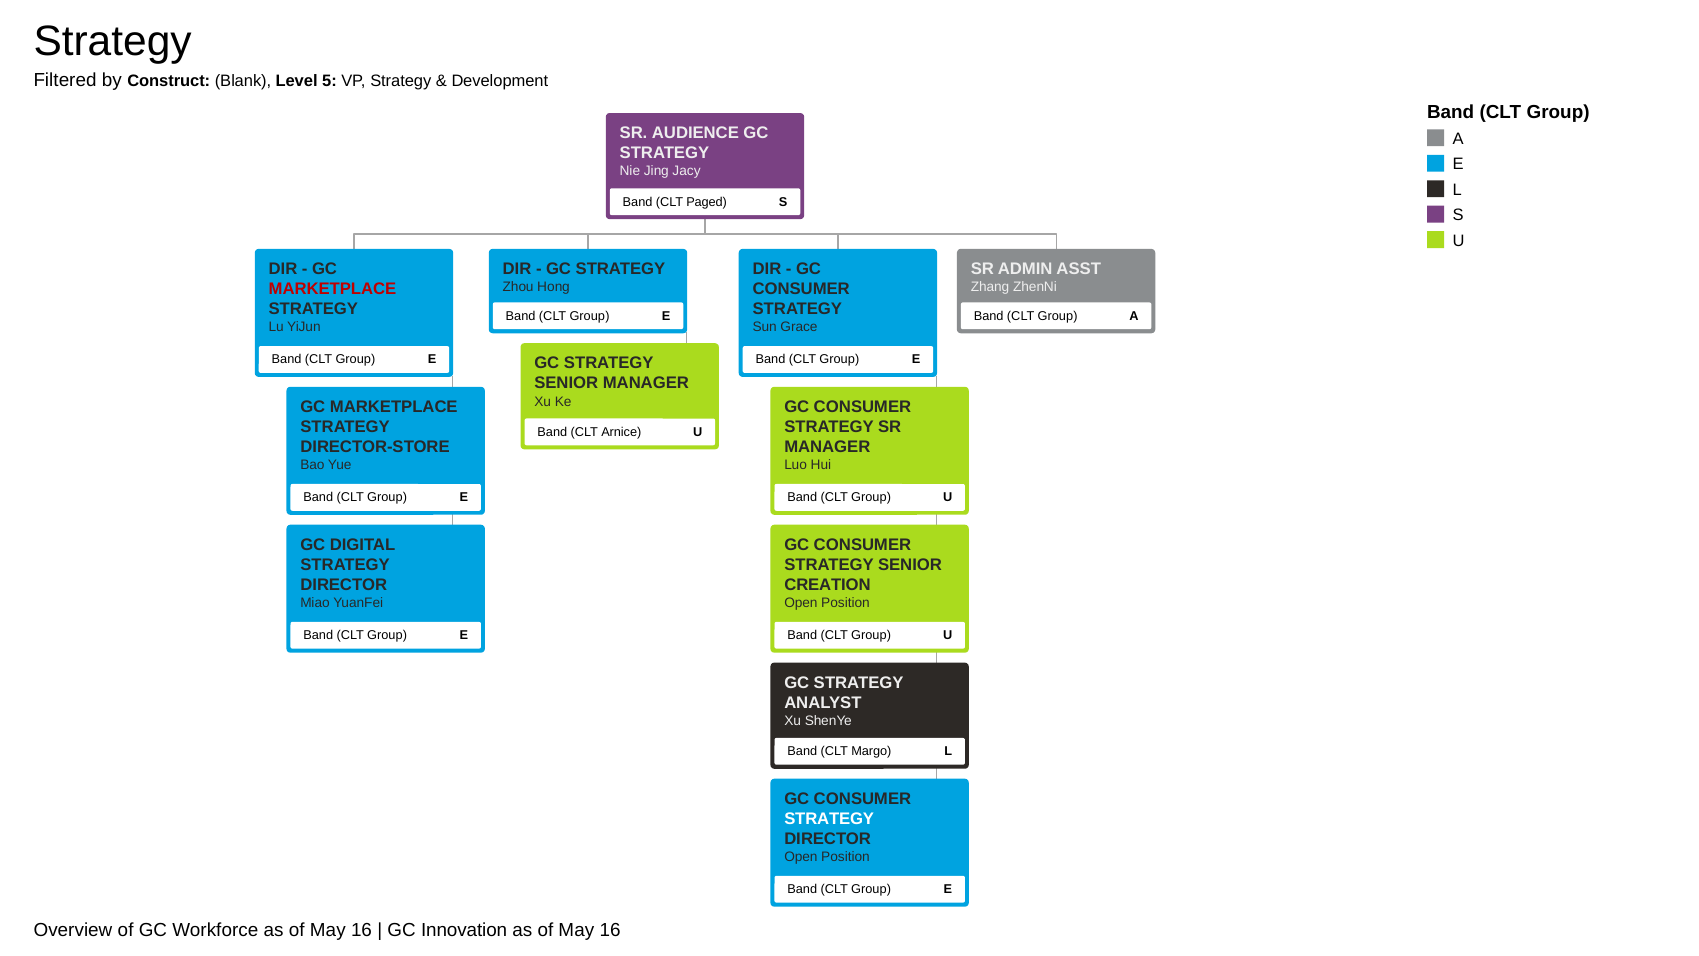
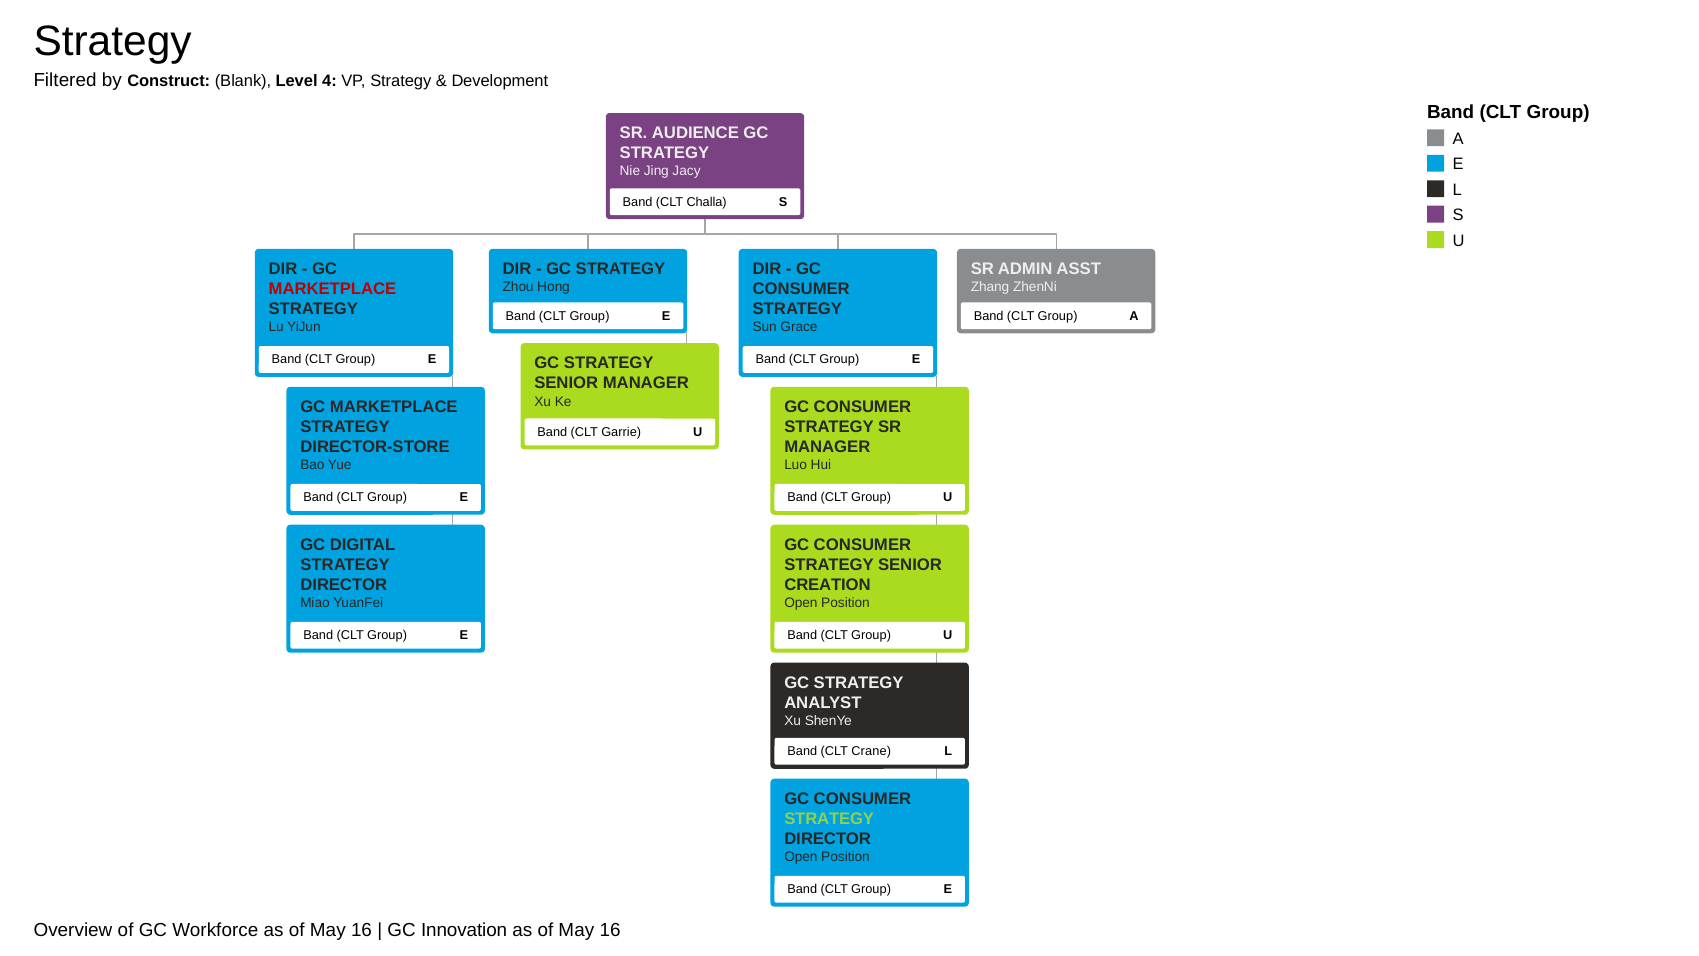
5: 5 -> 4 (329, 81)
Paged: Paged -> Challa (707, 202)
Arnice: Arnice -> Garrie (621, 432)
Margo: Margo -> Crane (871, 751)
STRATEGY colour: white -> light green (829, 819)
